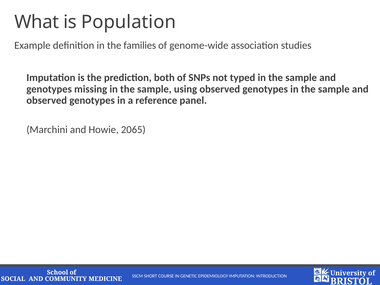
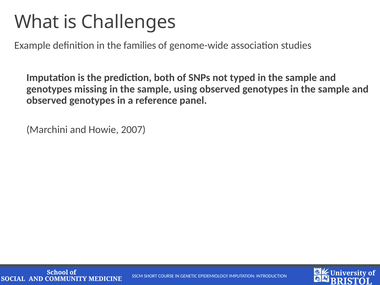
Population: Population -> Challenges (129, 22)
2065: 2065 -> 2007 (133, 130)
